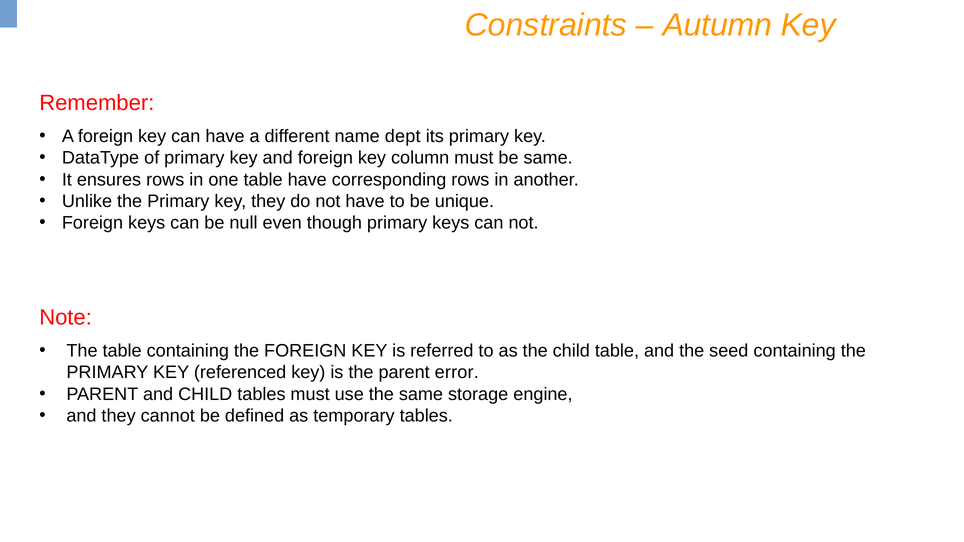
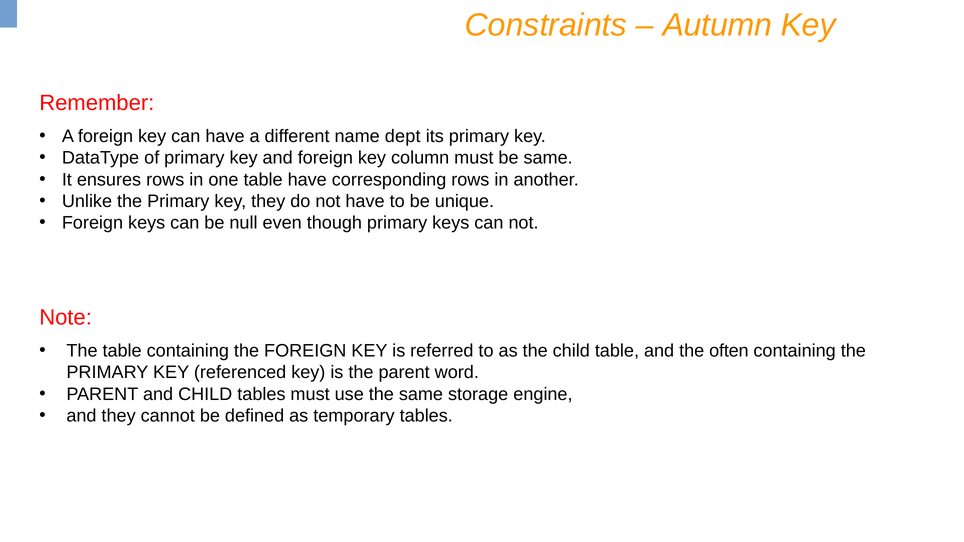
seed: seed -> often (729, 351)
error: error -> word (457, 373)
